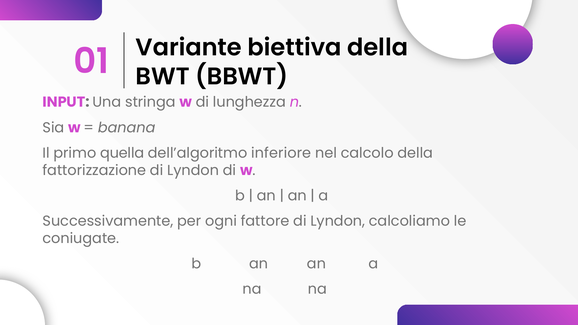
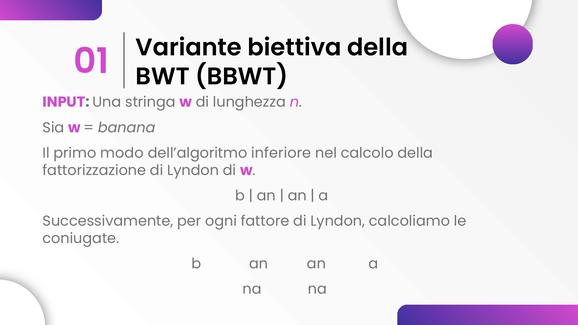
quella: quella -> modo (122, 153)
